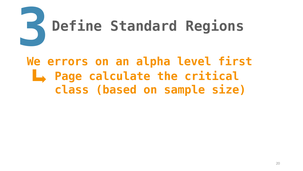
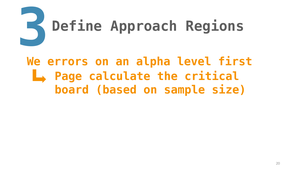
Standard: Standard -> Approach (144, 26)
class: class -> board (72, 90)
